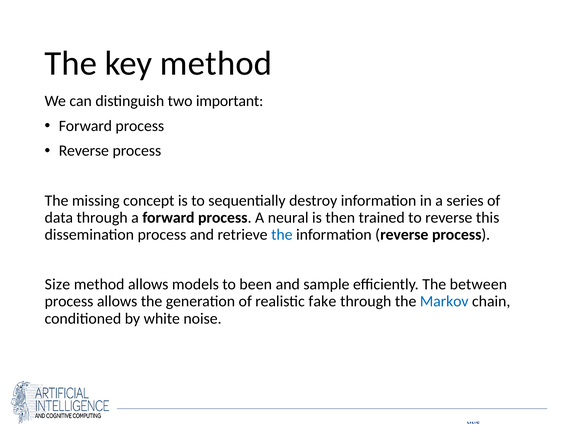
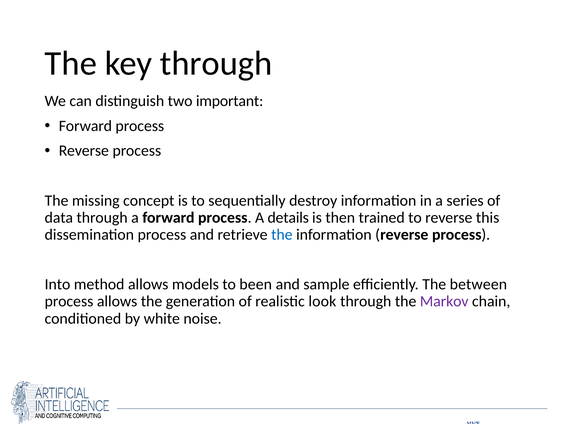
key method: method -> through (216, 64)
neural: neural -> details (288, 218)
Size: Size -> Into (58, 285)
fake: fake -> look (322, 302)
Markov colour: blue -> purple (444, 302)
